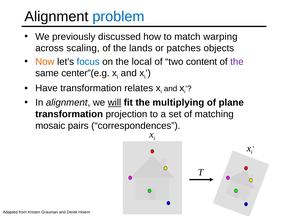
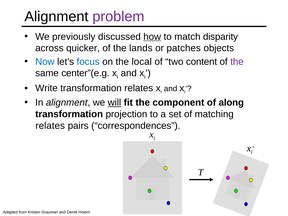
problem colour: blue -> purple (118, 17)
how underline: none -> present (152, 37)
warping: warping -> disparity (221, 37)
scaling: scaling -> quicker (83, 48)
Now colour: orange -> blue (45, 62)
Have: Have -> Write (46, 88)
multiplying: multiplying -> component (178, 103)
plane: plane -> along (231, 103)
mosaic: mosaic -> relates (50, 126)
